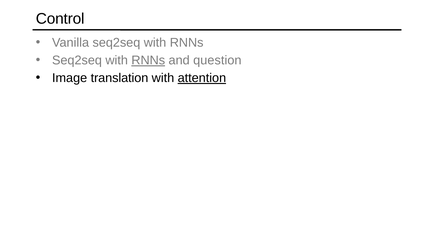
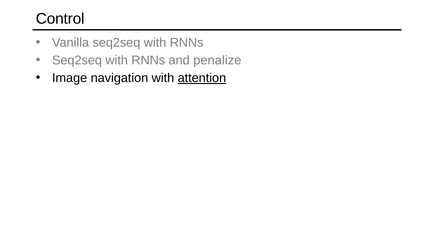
RNNs underline: present -> none (148, 60)
question: question -> penalize (217, 60)
translation: translation -> navigation (119, 78)
